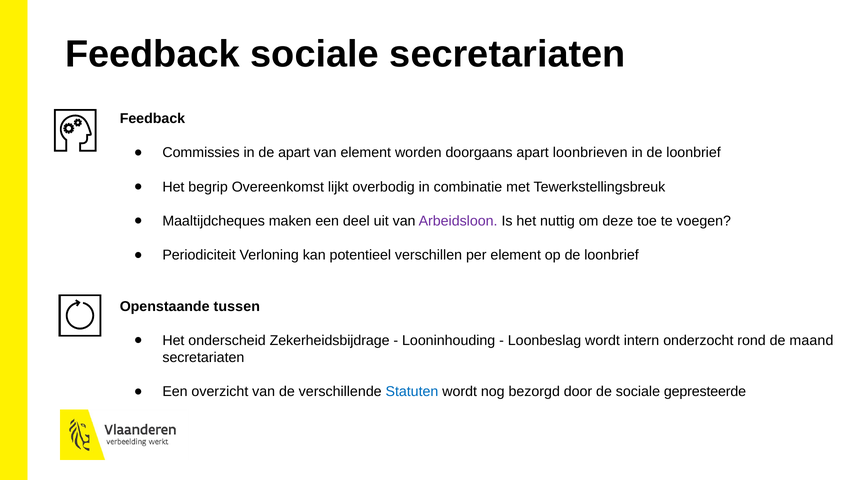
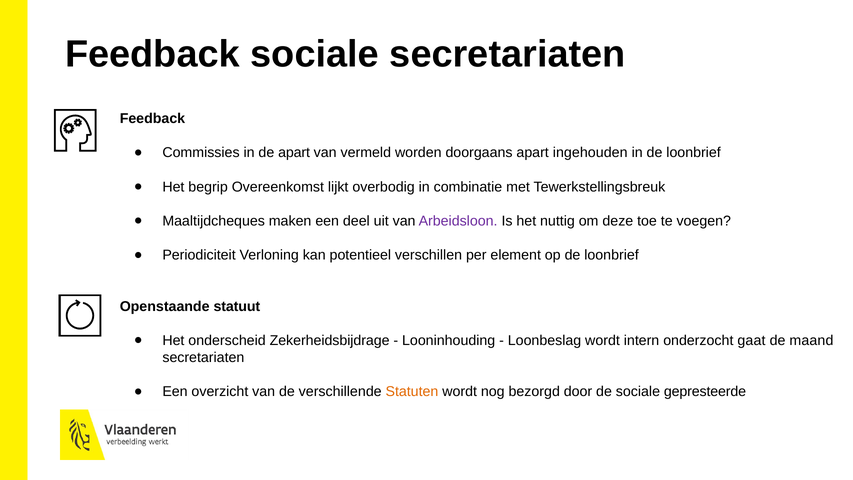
van element: element -> vermeld (366, 153)
loonbrieven: loonbrieven -> ingehouden (590, 153)
tussen: tussen -> statuut (237, 306)
rond: rond -> gaat (751, 340)
Statuten colour: blue -> orange (412, 392)
